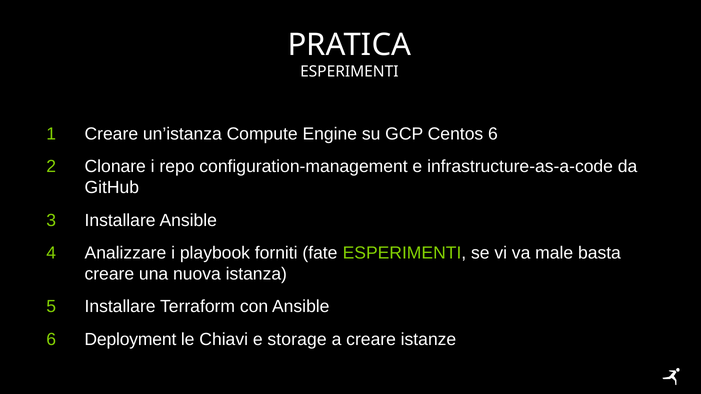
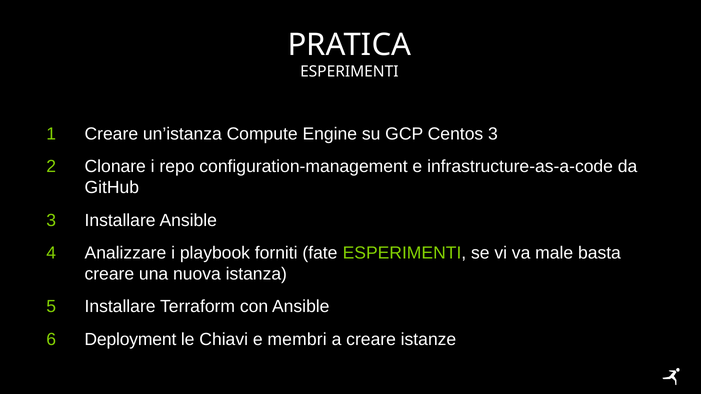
Centos 6: 6 -> 3 (493, 134)
storage: storage -> membri (297, 340)
